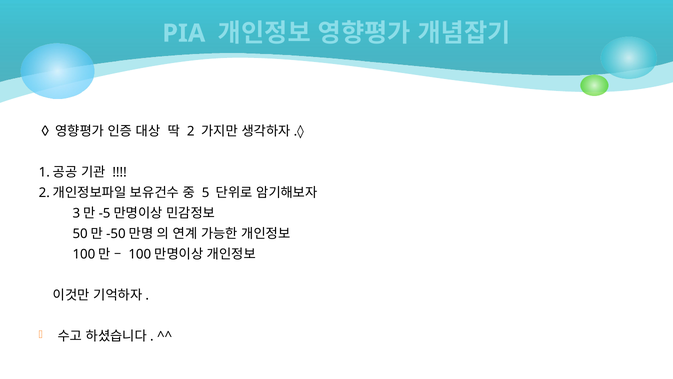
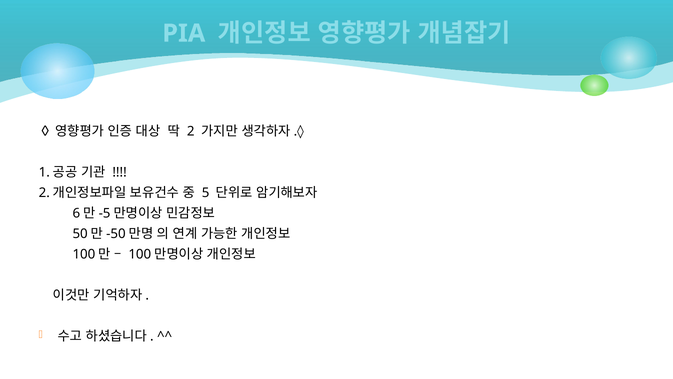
3: 3 -> 6 (76, 213)
